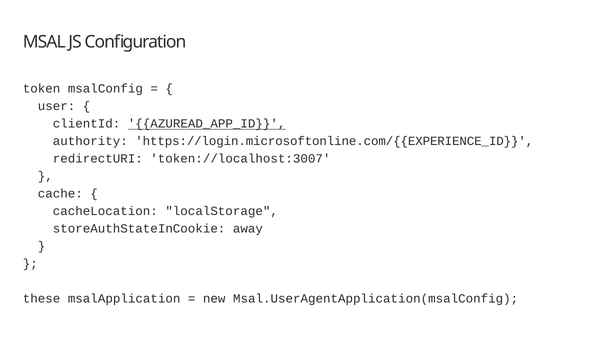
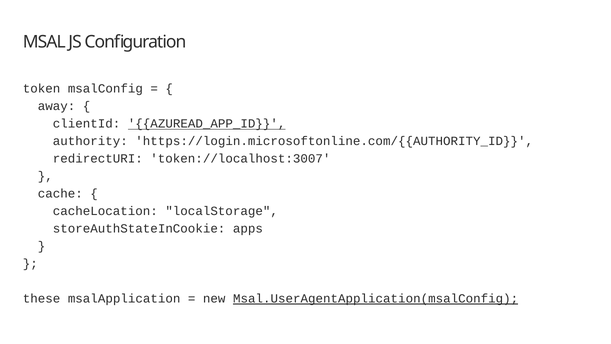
user: user -> away (57, 106)
https://login.microsoftonline.com/{{EXPERIENCE_ID: https://login.microsoftonline.com/{{EXPERIENCE_ID -> https://login.microsoftonline.com/{{AUTHORITY_ID (334, 141)
away: away -> apps (248, 228)
Msal.UserAgentApplication(msalConfig underline: none -> present (376, 298)
